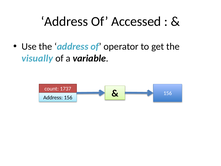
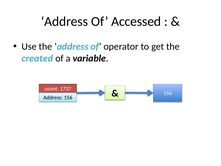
visually: visually -> created (37, 58)
